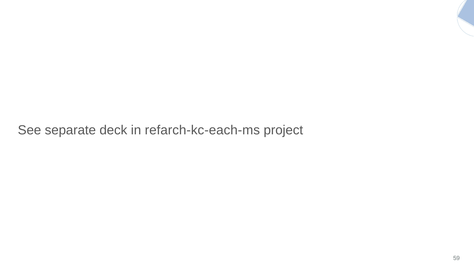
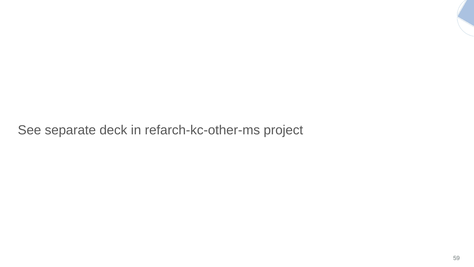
refarch-kc-each-ms: refarch-kc-each-ms -> refarch-kc-other-ms (202, 130)
